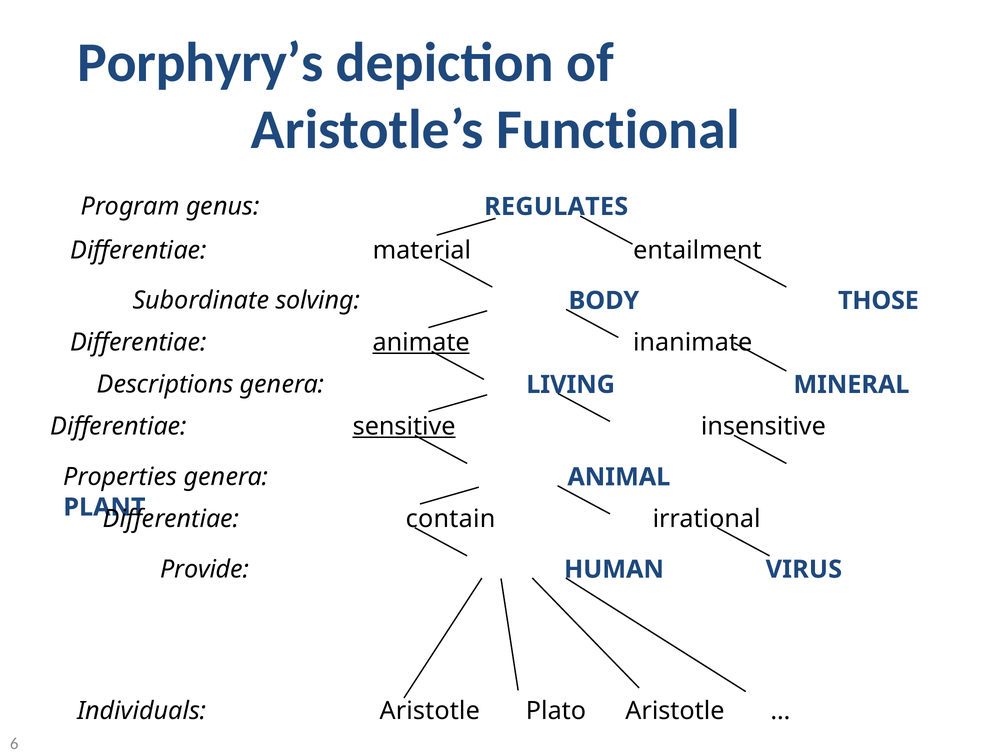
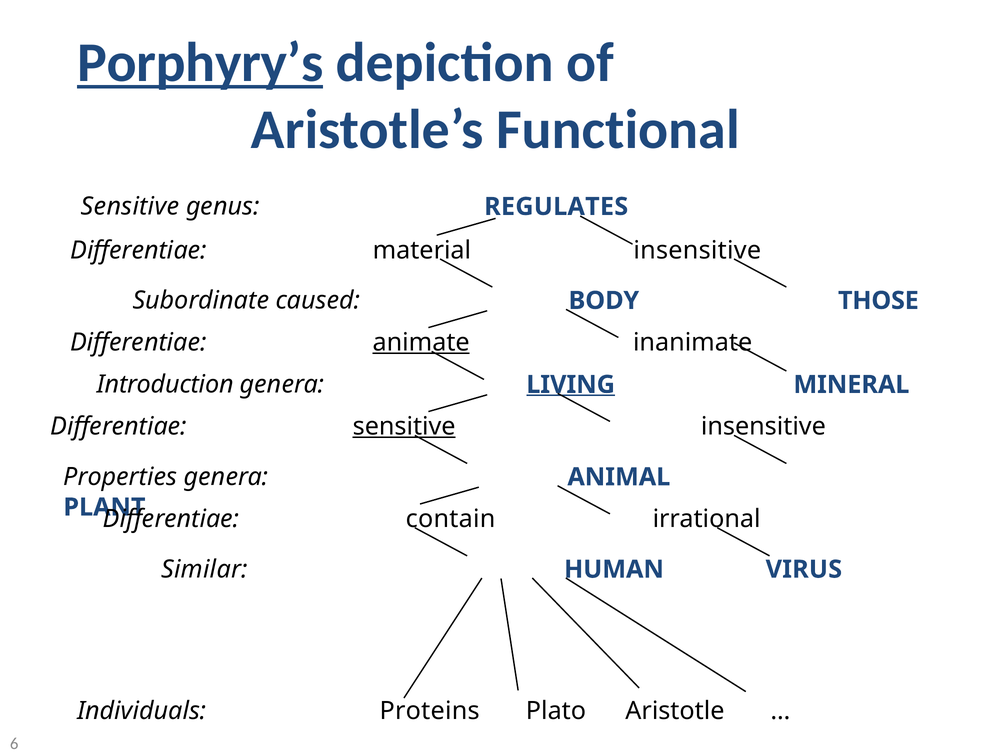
Porphyry’s underline: none -> present (200, 63)
Program: Program -> Sensitive (130, 207)
material entailment: entailment -> insensitive (697, 250)
solving: solving -> caused (318, 301)
Descriptions: Descriptions -> Introduction (165, 385)
LIVING underline: none -> present (571, 385)
Provide: Provide -> Similar (204, 569)
Individuals Aristotle: Aristotle -> Proteins (430, 711)
